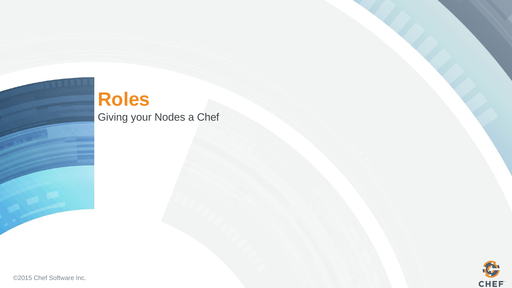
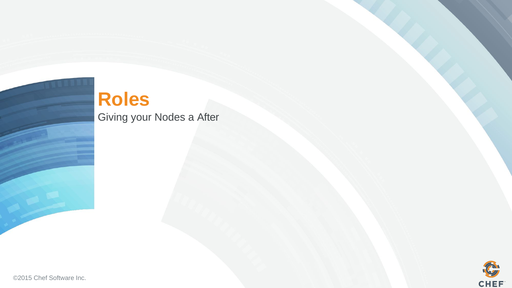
a Chef: Chef -> After (208, 117)
